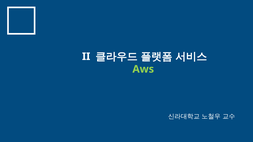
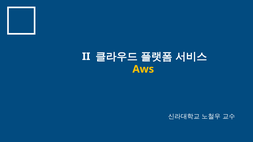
Aws colour: light green -> yellow (143, 69)
